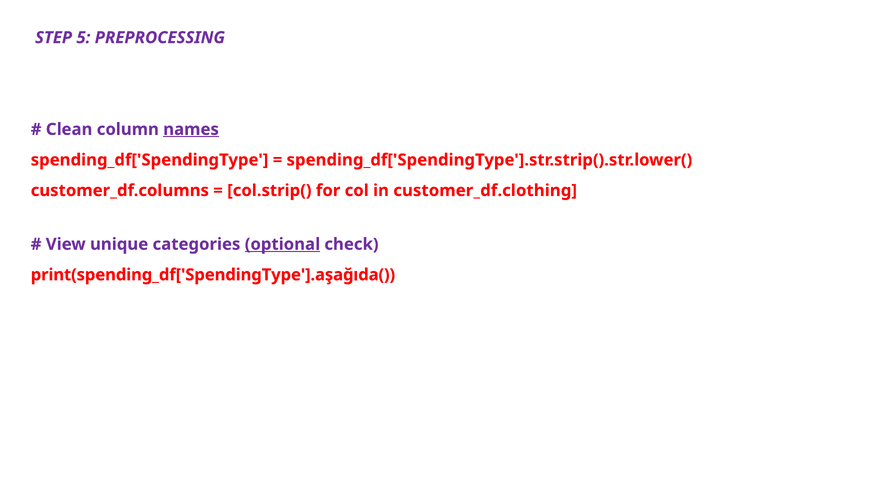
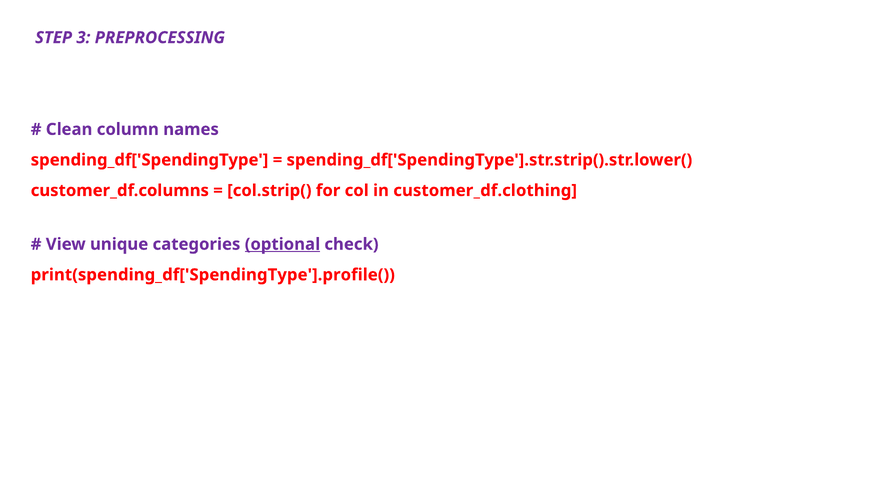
5: 5 -> 3 (83, 38)
names underline: present -> none (191, 129)
print(spending_df['SpendingType'].aşağıda(: print(spending_df['SpendingType'].aşağıda( -> print(spending_df['SpendingType'].profile( (213, 274)
